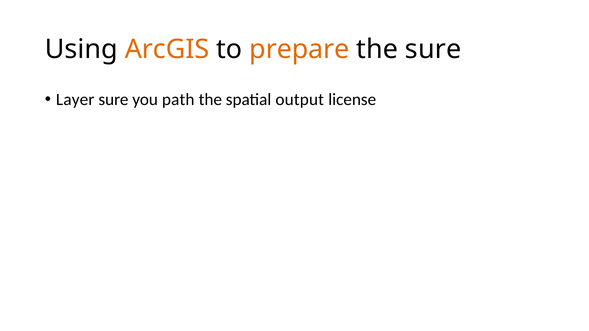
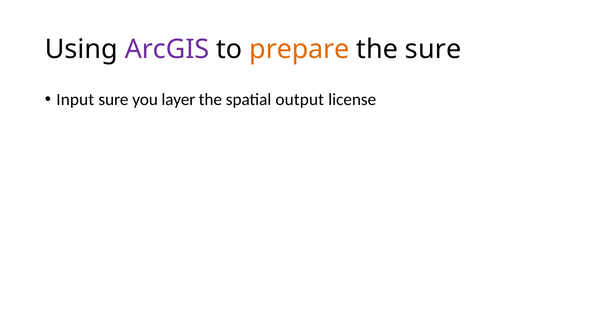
ArcGIS colour: orange -> purple (167, 49)
Layer: Layer -> Input (75, 100)
path: path -> layer (178, 100)
